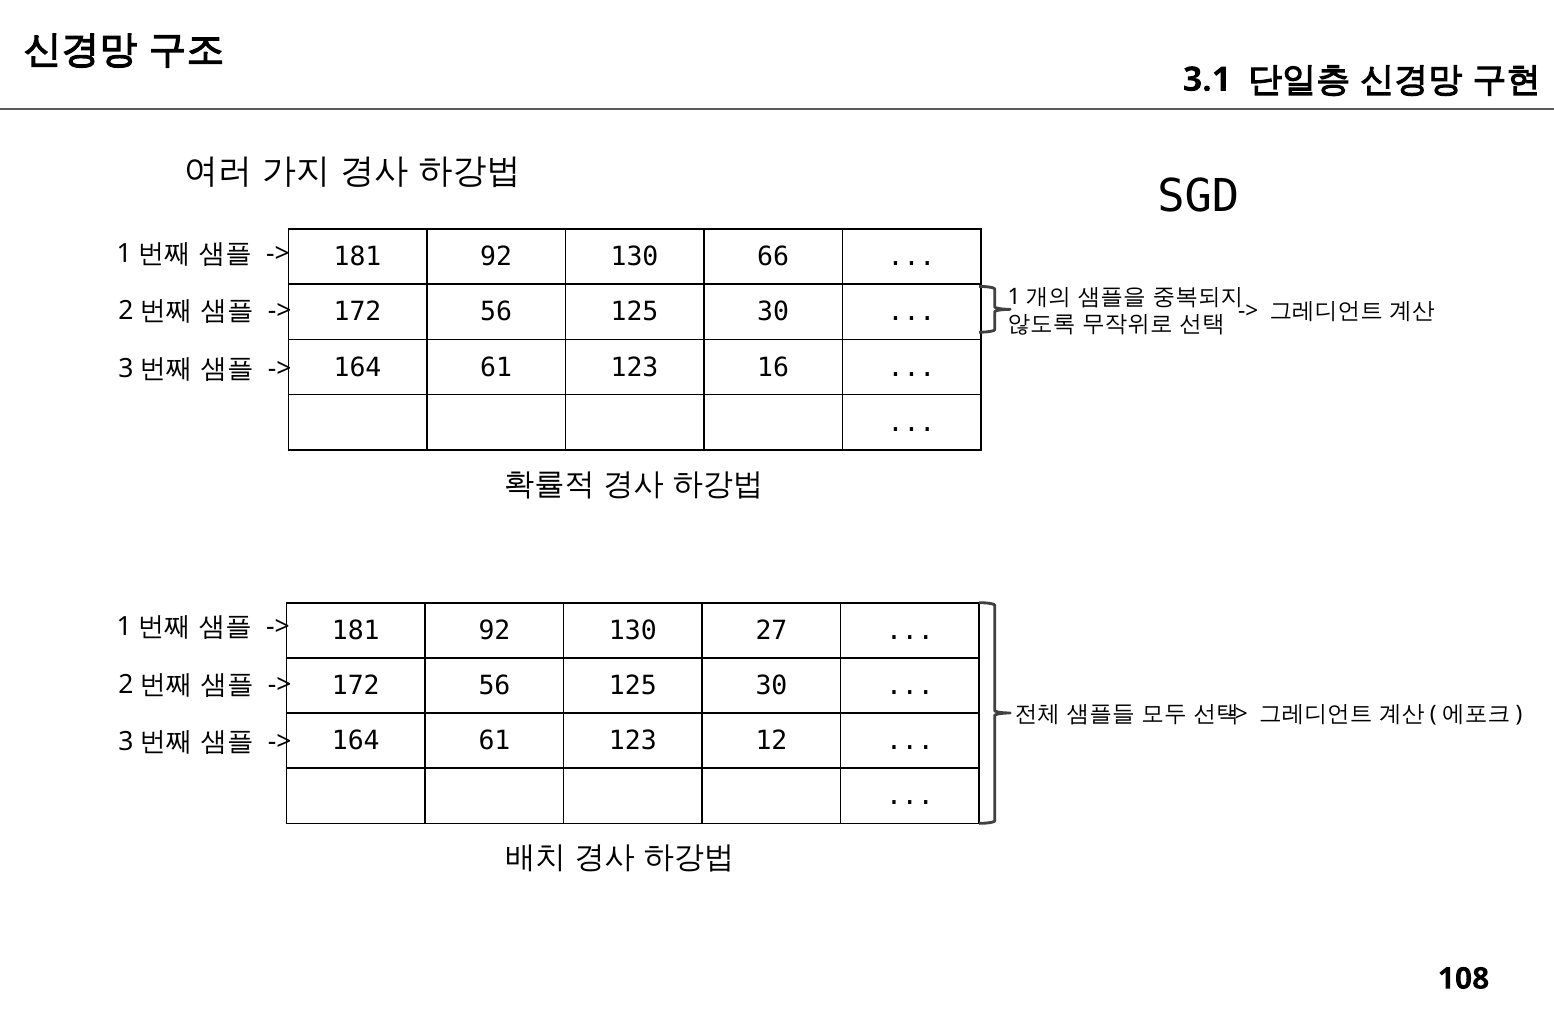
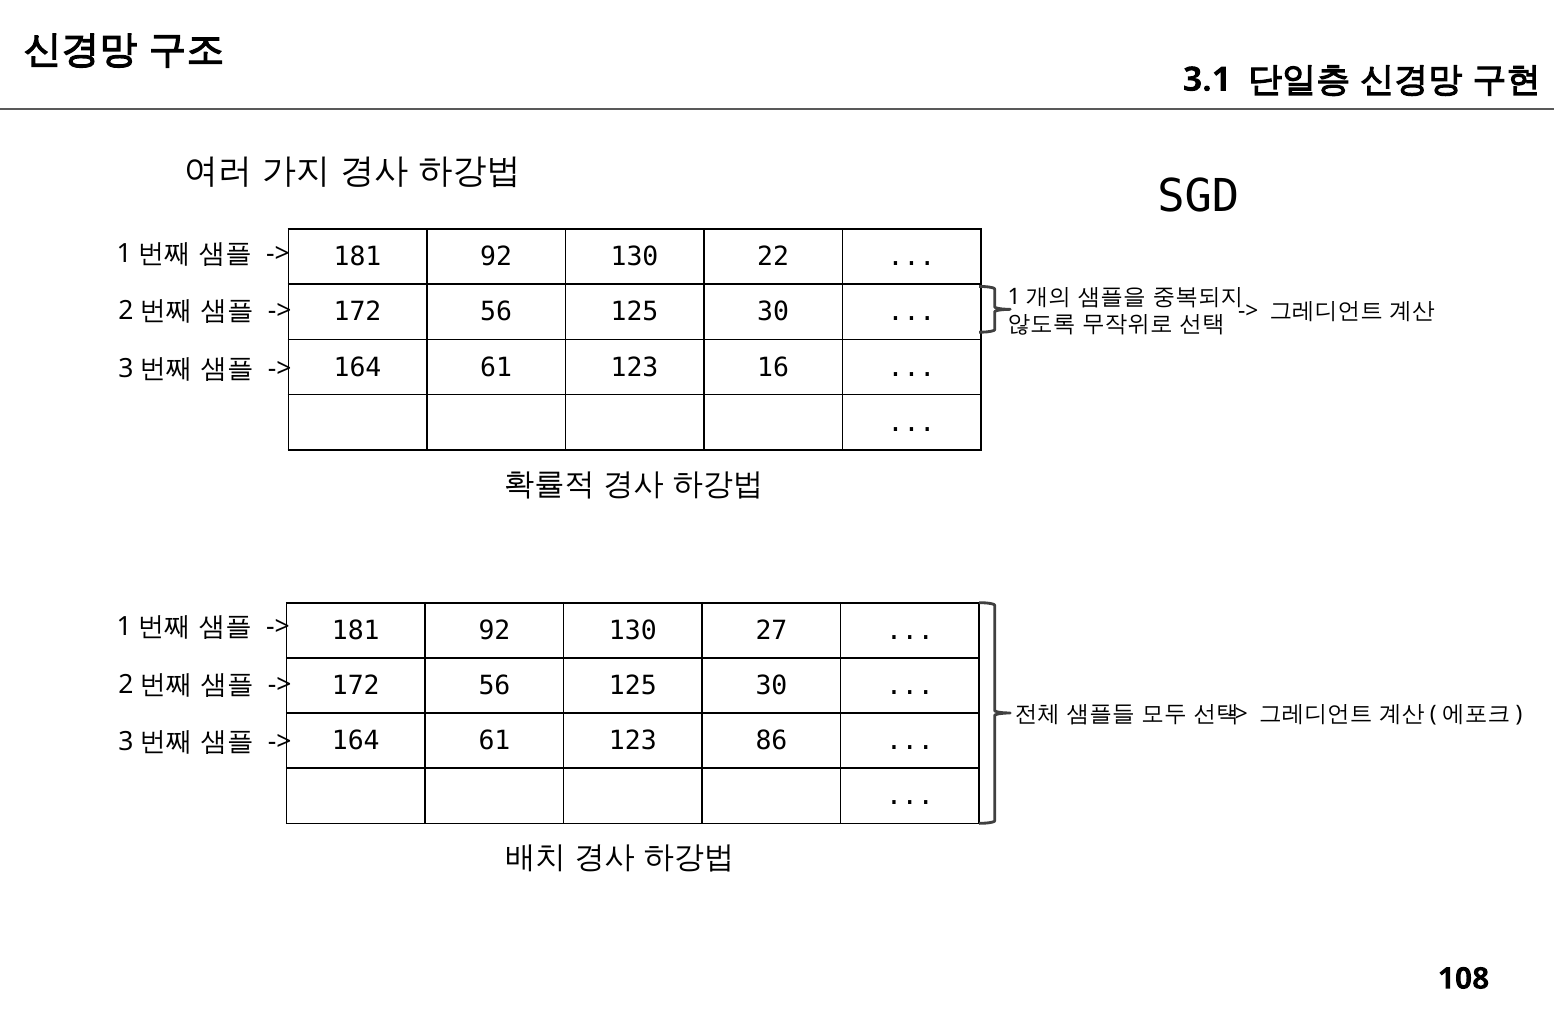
66: 66 -> 22 (773, 257)
12: 12 -> 86 (771, 742)
